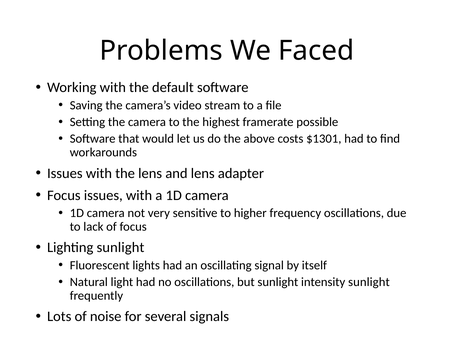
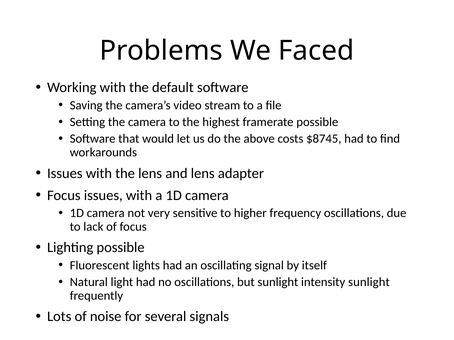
$1301: $1301 -> $8745 (324, 139)
Lighting sunlight: sunlight -> possible (121, 248)
